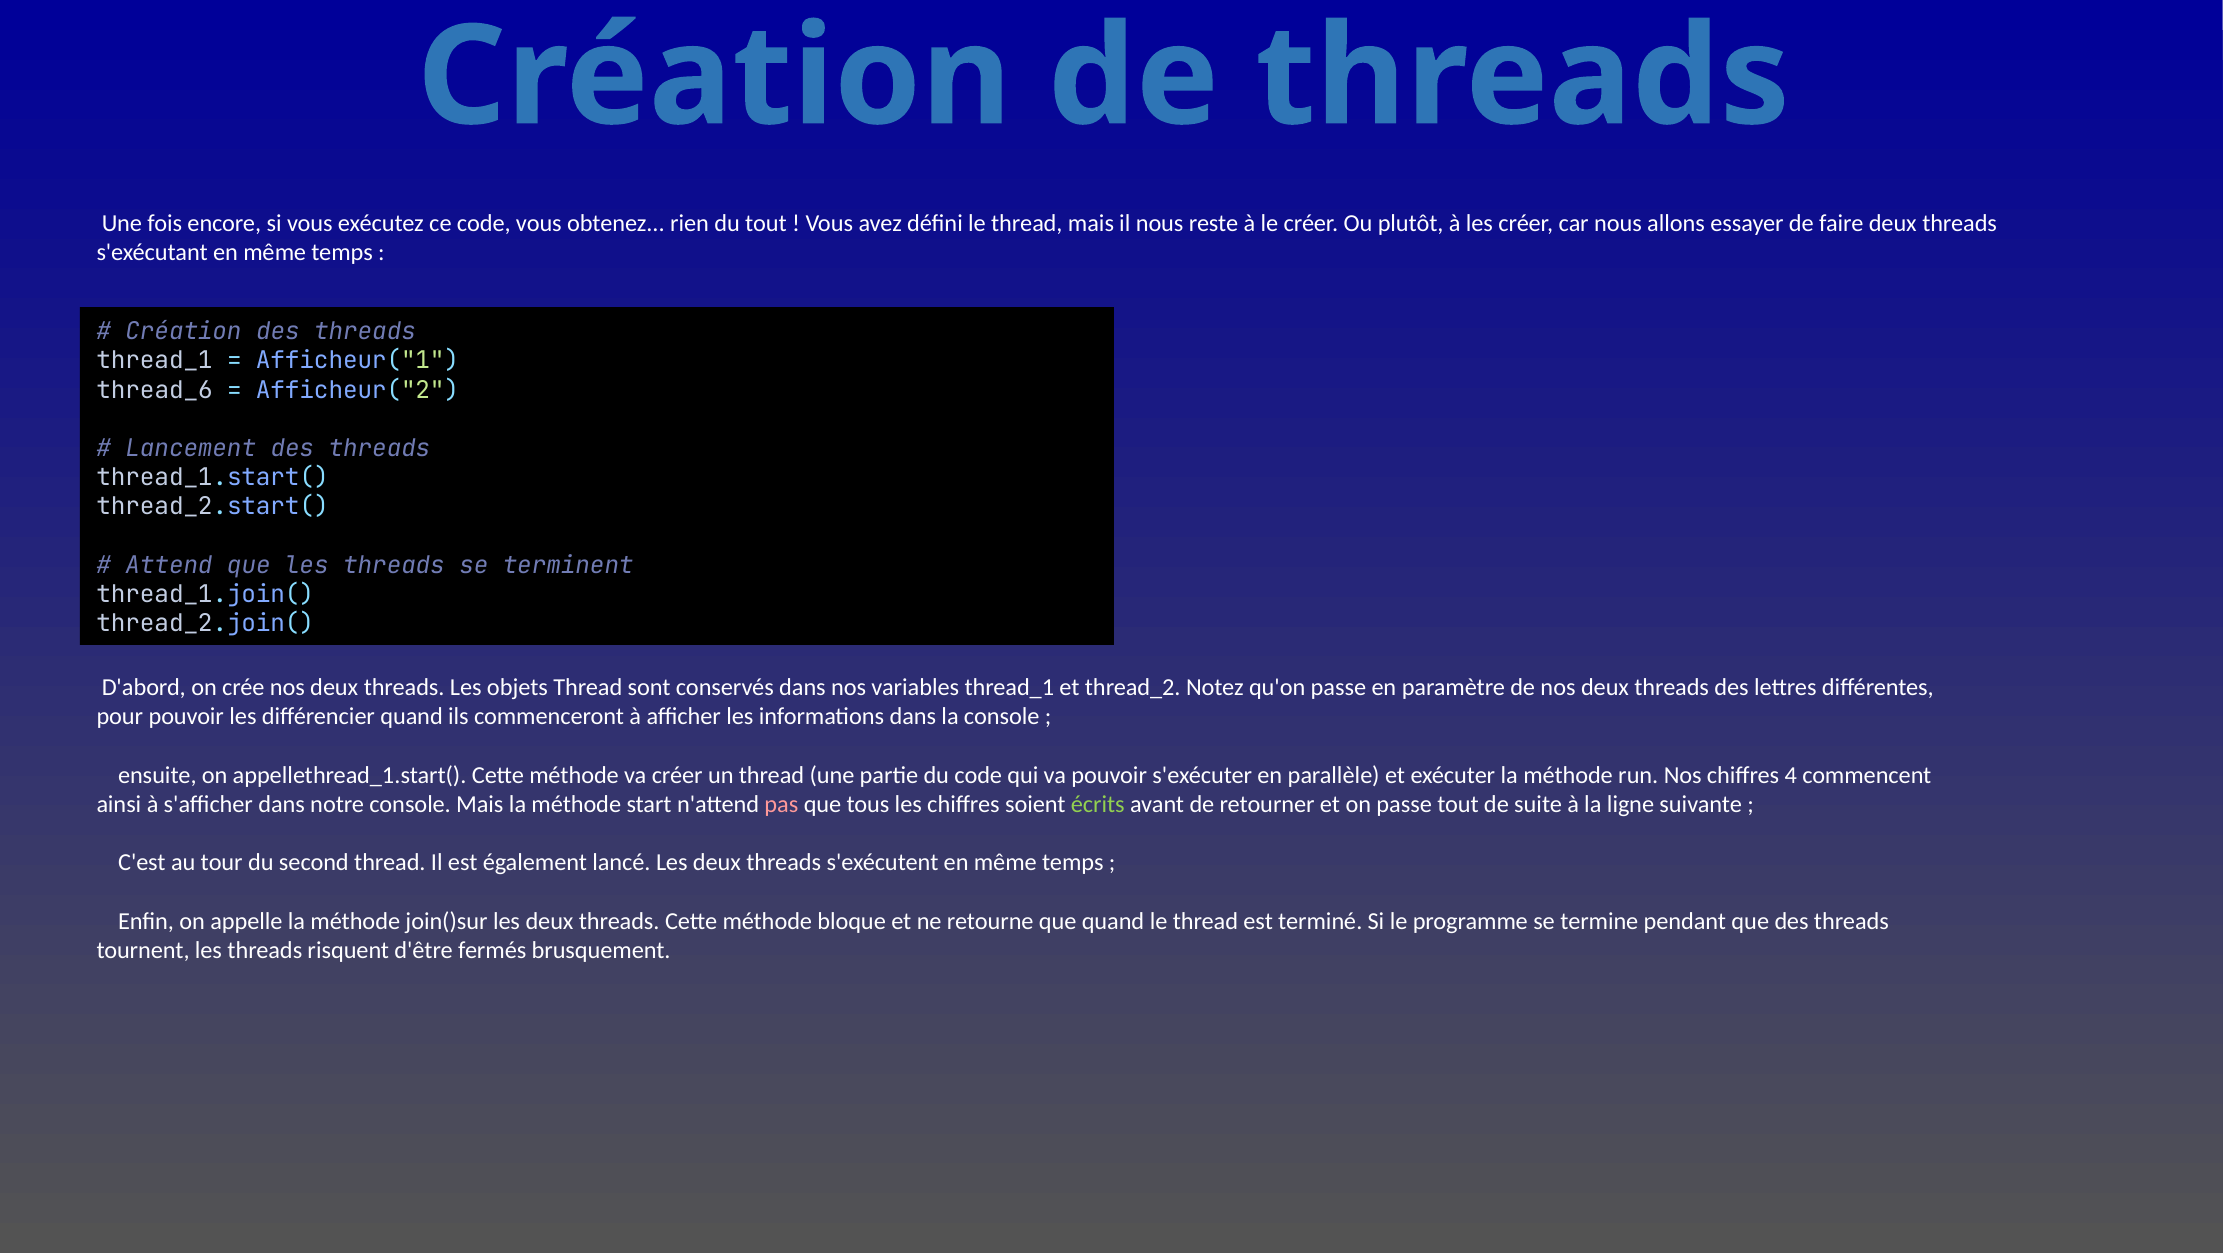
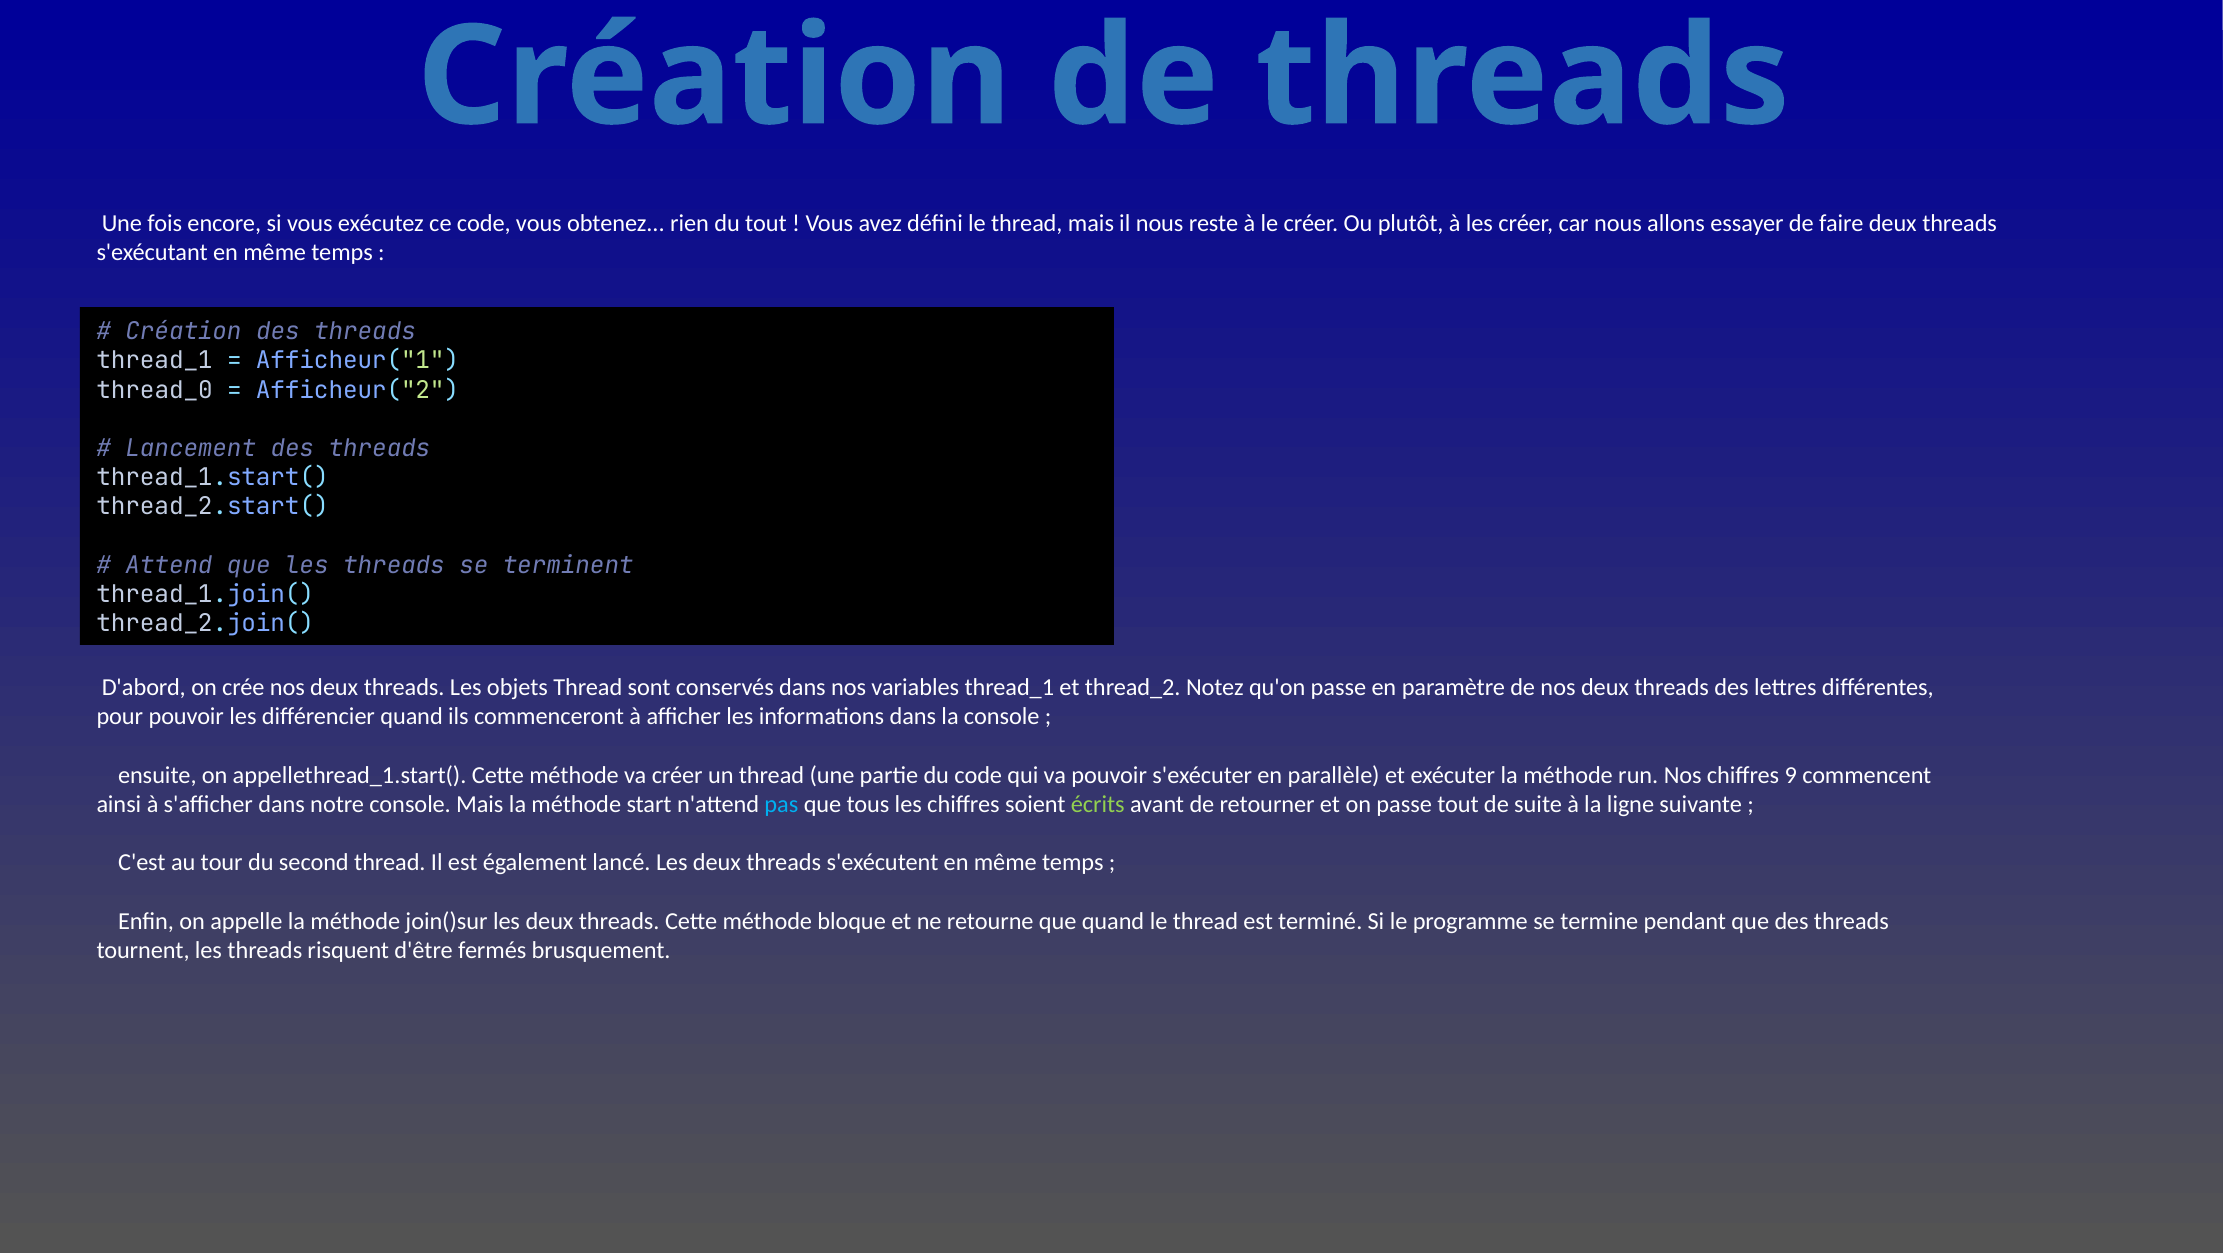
thread_6: thread_6 -> thread_0 (155, 390)
4: 4 -> 9 (1791, 775)
pas colour: pink -> light blue (781, 804)
